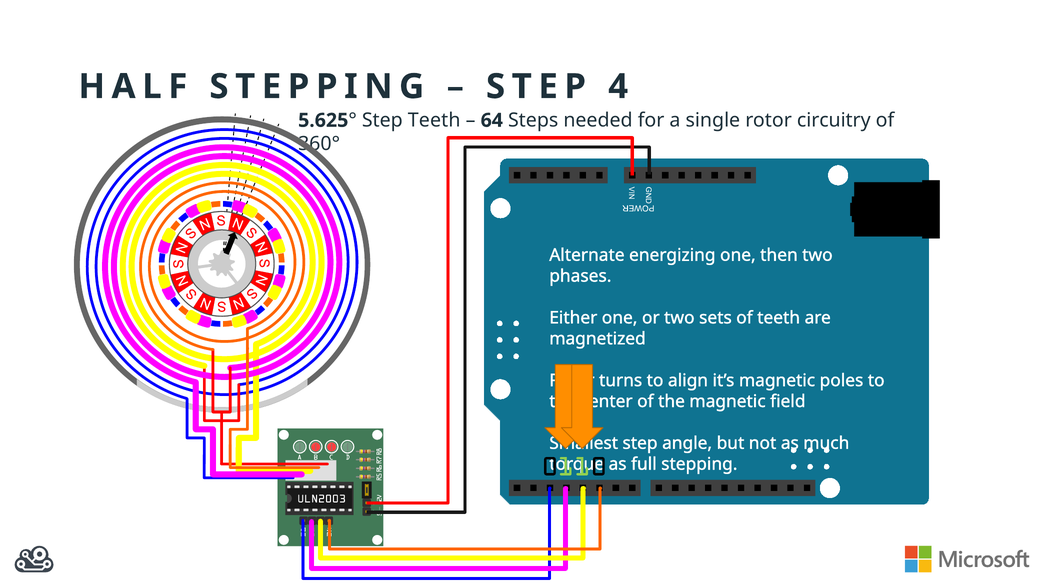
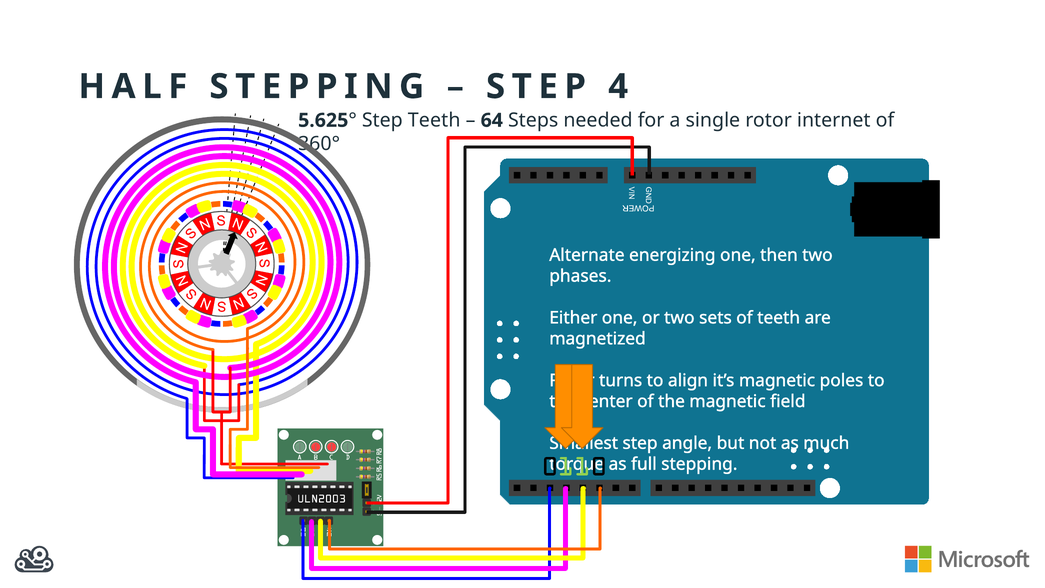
circuitry: circuitry -> internet (834, 120)
